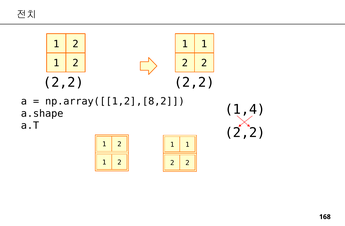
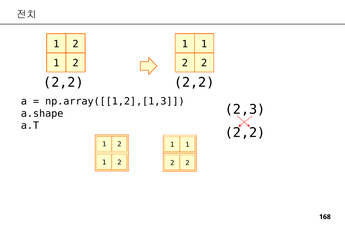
np.array([[1,2],[8,2: np.array([[1,2],[8,2 -> np.array([[1,2],[1,3 (115, 102)
1,4: 1,4 -> 2,3 (245, 110)
